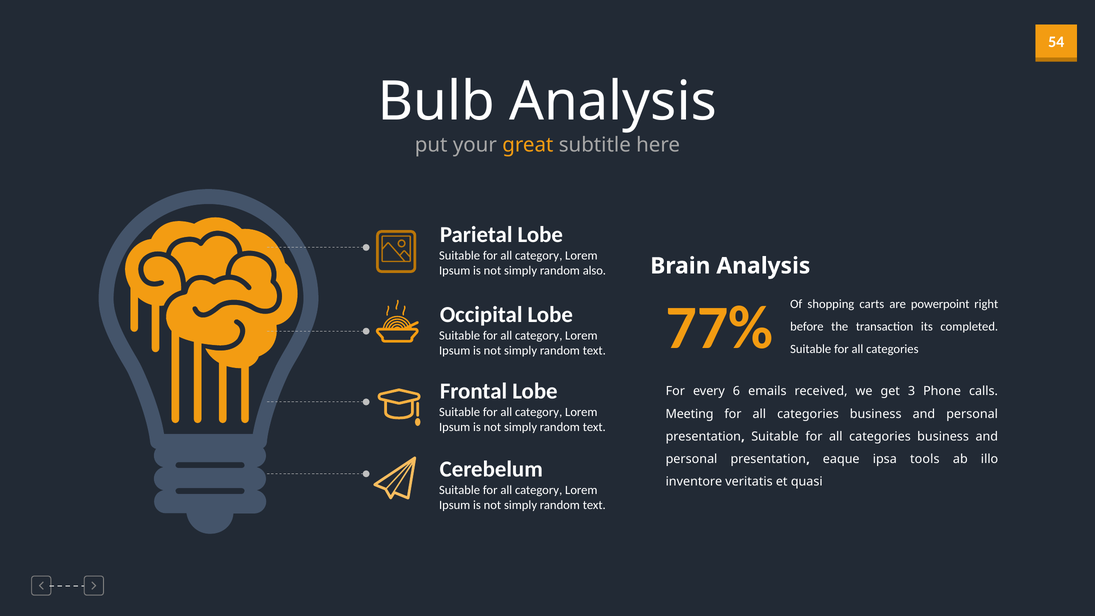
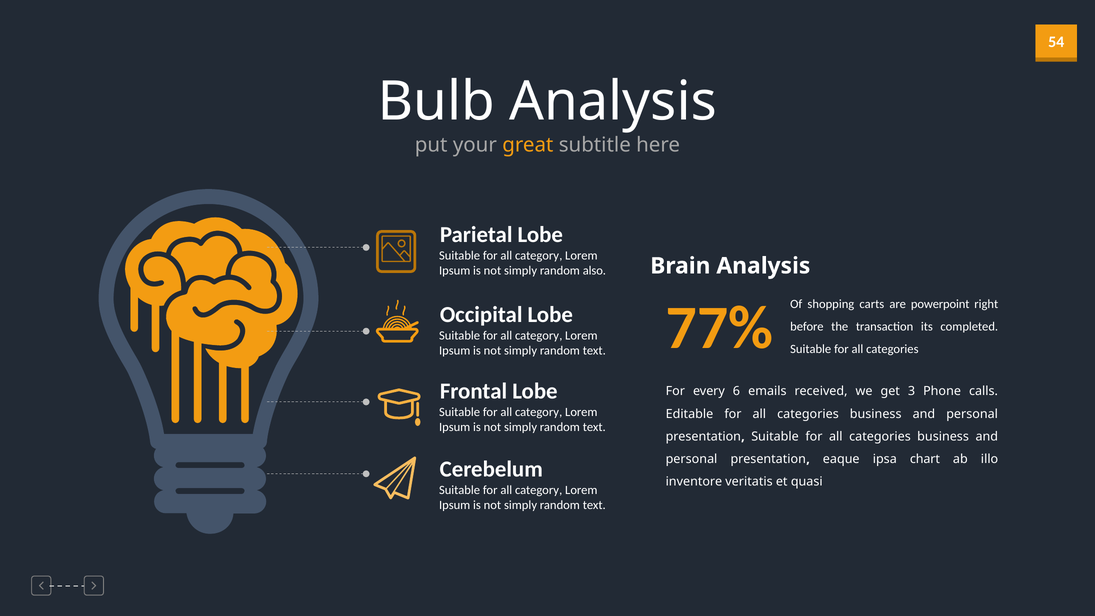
Meeting: Meeting -> Editable (689, 414)
tools: tools -> chart (925, 459)
